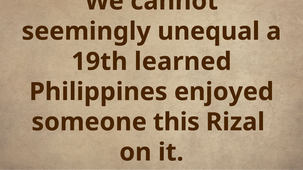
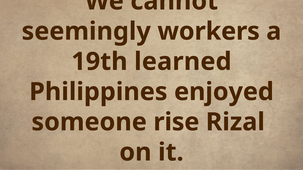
unequal: unequal -> workers (209, 31)
this: this -> rise (176, 122)
